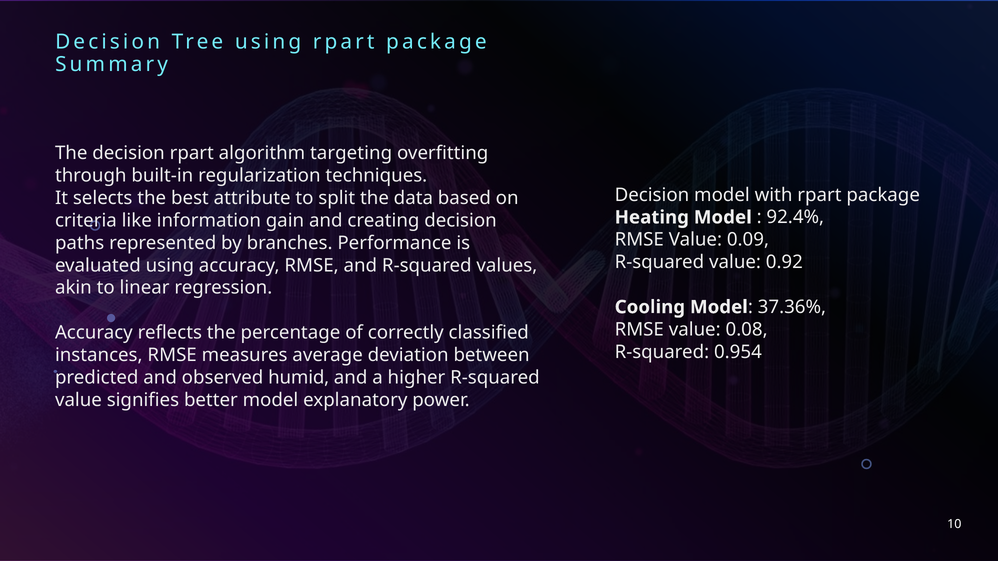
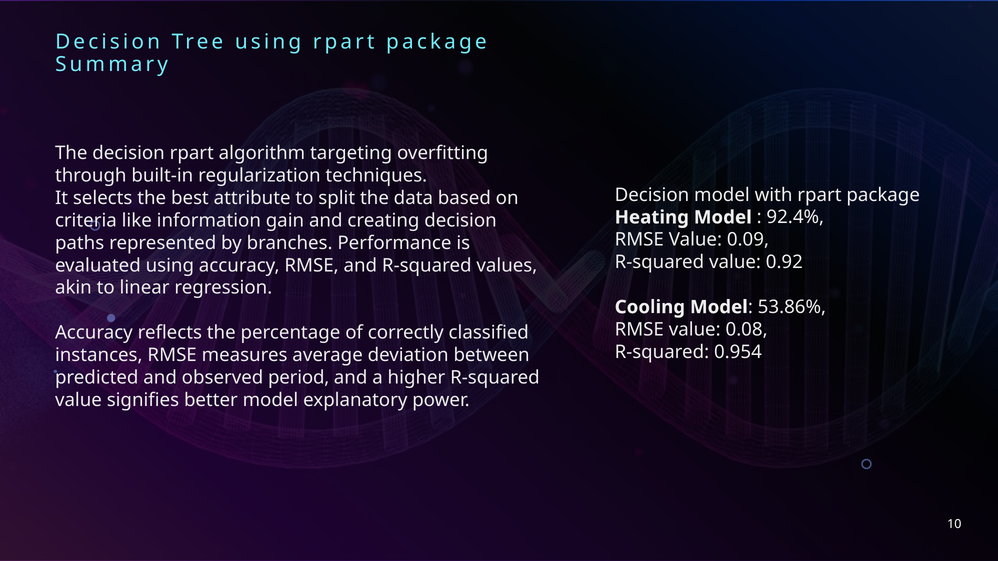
37.36%: 37.36% -> 53.86% (792, 307)
humid: humid -> period (299, 378)
